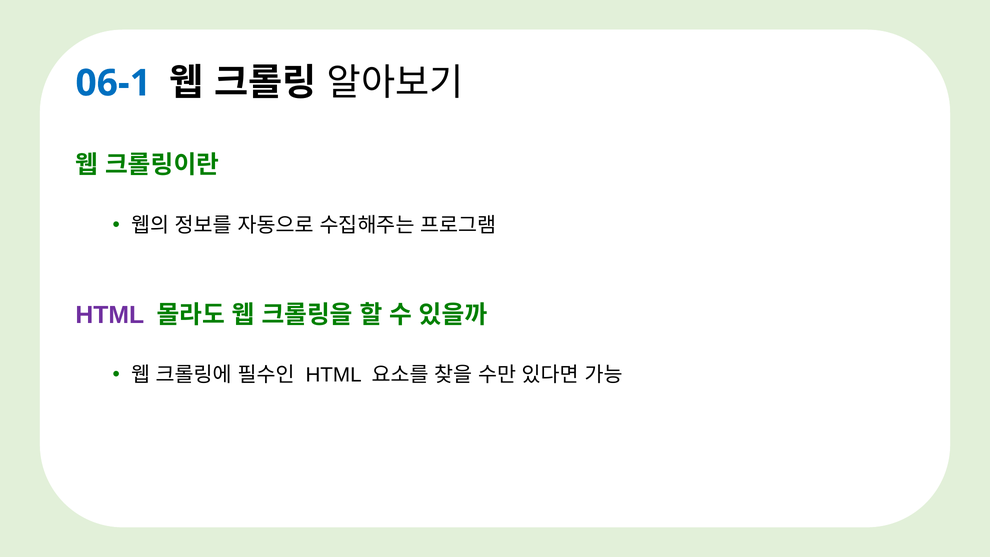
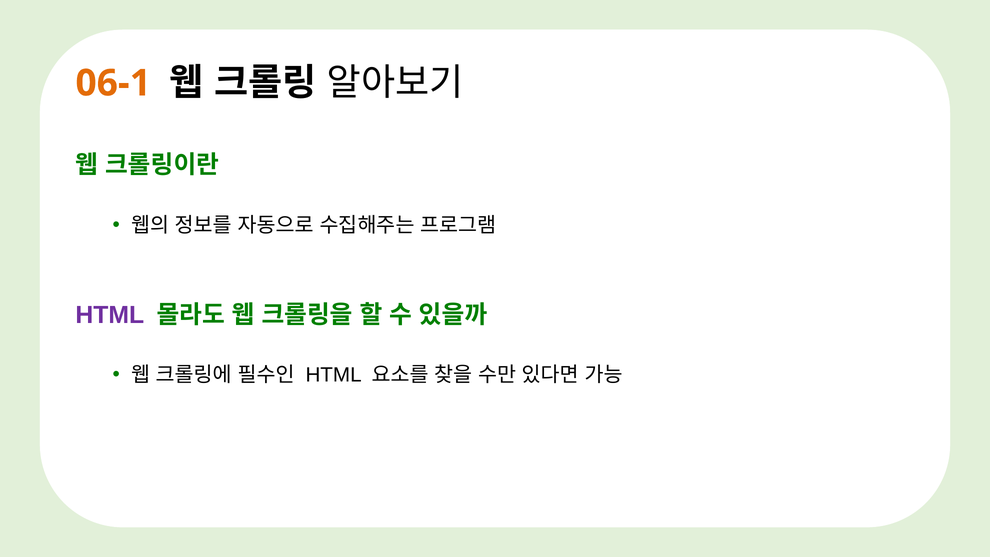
06-1 colour: blue -> orange (113, 83)
